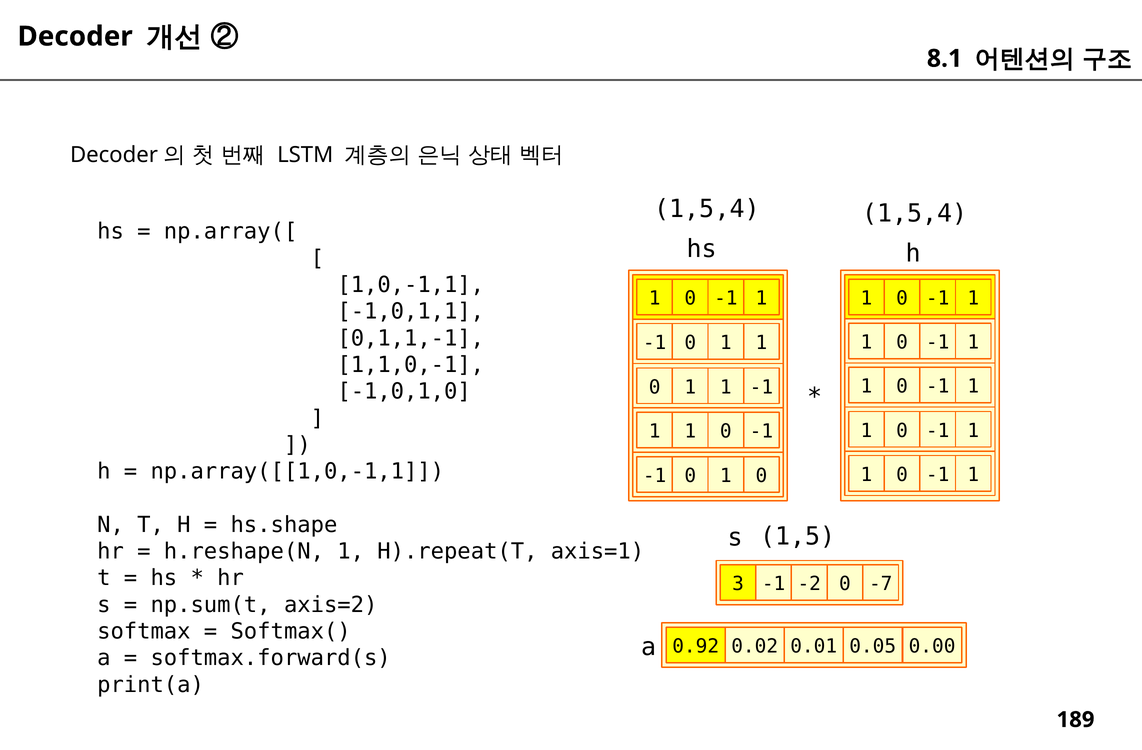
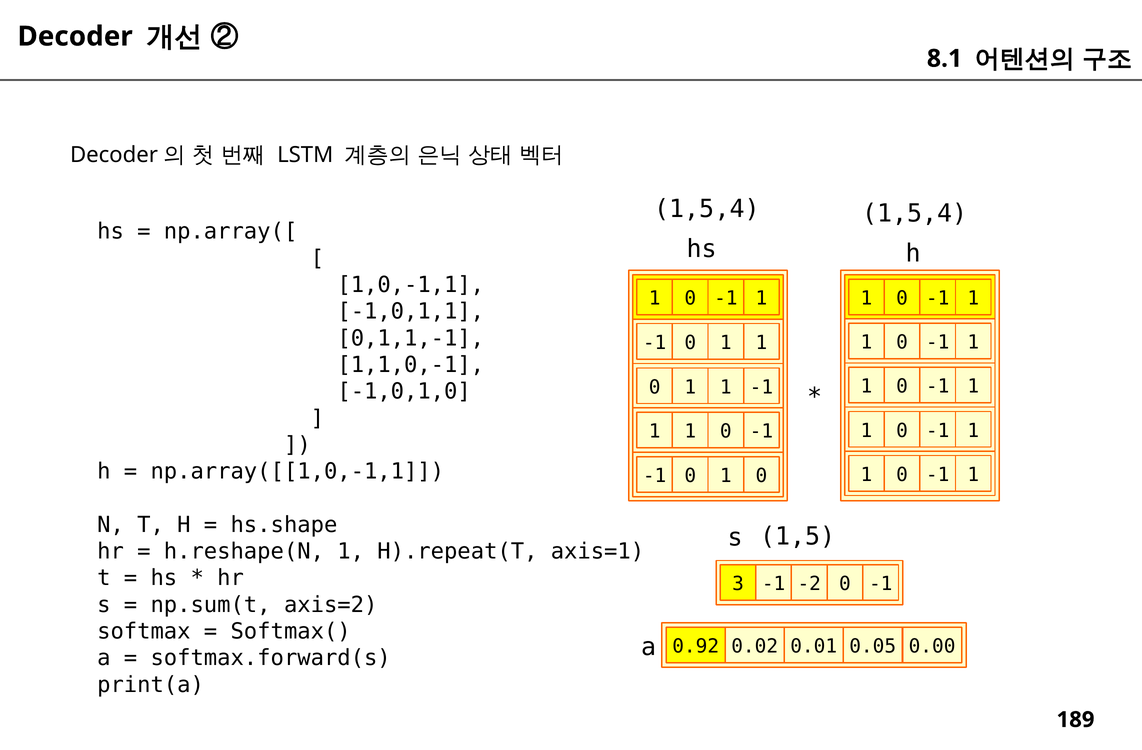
-2 0 -7: -7 -> -1 (881, 584)
